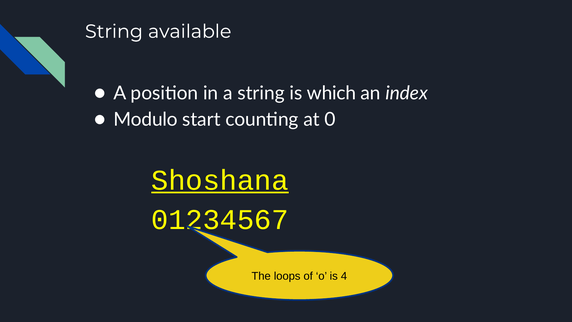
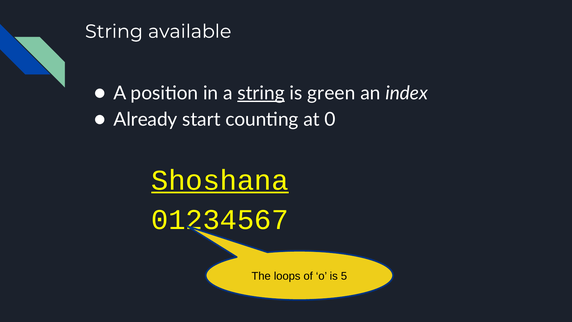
string underline: none -> present (261, 93)
which: which -> green (331, 93)
Modulo: Modulo -> Already (146, 119)
4: 4 -> 5 (344, 276)
